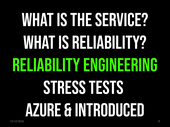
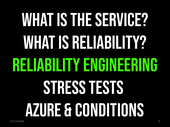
INTRODUCED: INTRODUCED -> CONDITIONS (109, 111)
